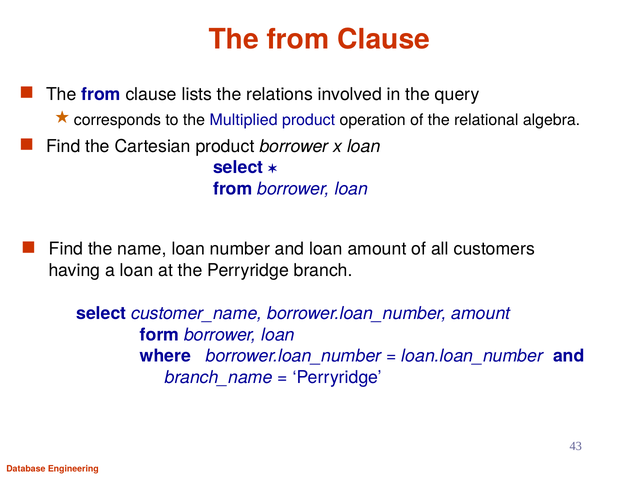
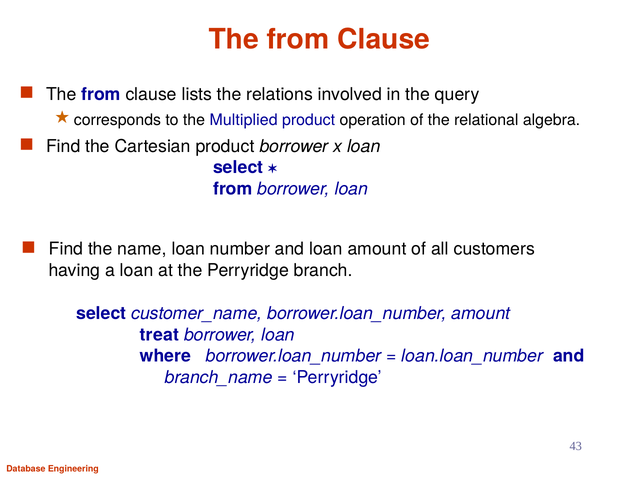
form: form -> treat (159, 335)
